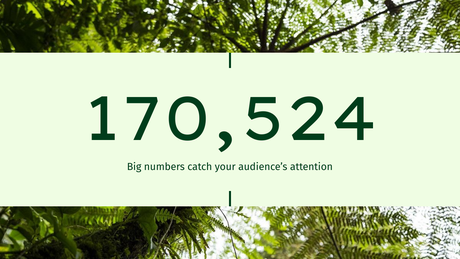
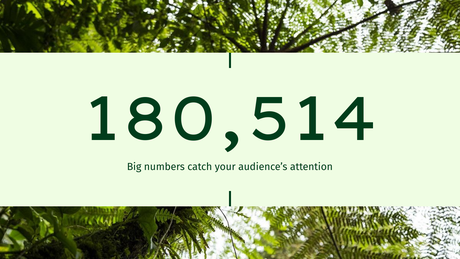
170,524: 170,524 -> 180,514 (230, 120)
